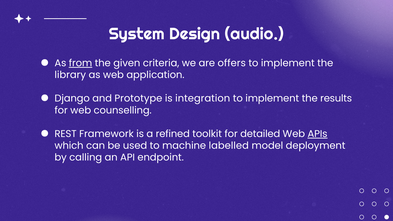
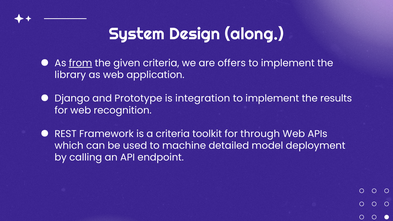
audio: audio -> along (254, 34)
counselling: counselling -> recognition (123, 110)
a refined: refined -> criteria (173, 134)
detailed: detailed -> through (260, 134)
APIs underline: present -> none (317, 134)
labelled: labelled -> detailed (229, 146)
